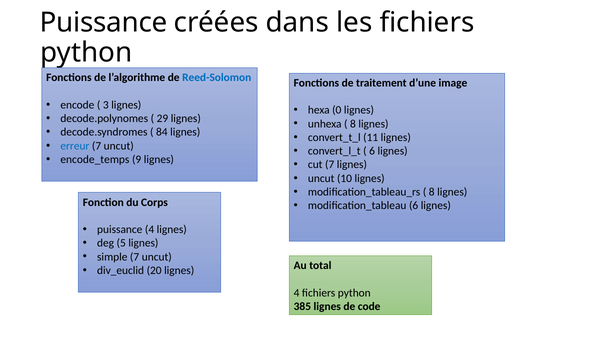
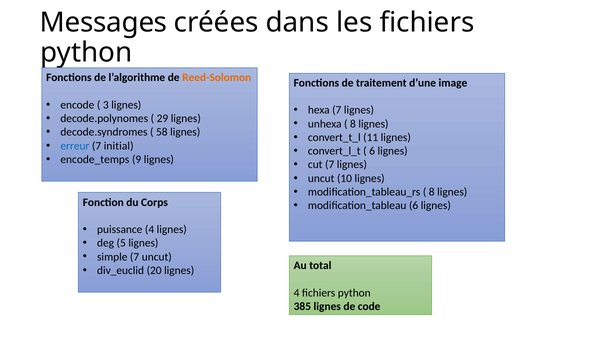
Puissance: Puissance -> Messages (104, 23)
Reed-Solomon colour: blue -> orange (217, 78)
hexa 0: 0 -> 7 (337, 110)
84: 84 -> 58 (162, 132)
uncut: uncut -> initial (119, 146)
